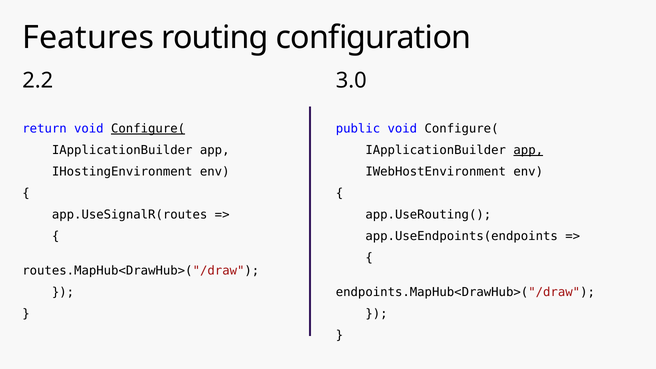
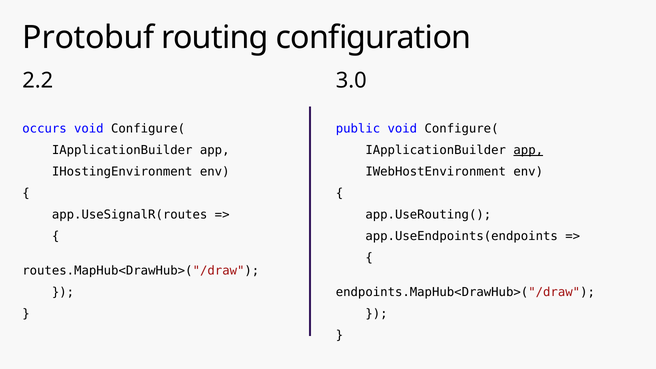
Features: Features -> Protobuf (88, 38)
return: return -> occurs (45, 129)
Configure( underline: present -> none (148, 129)
